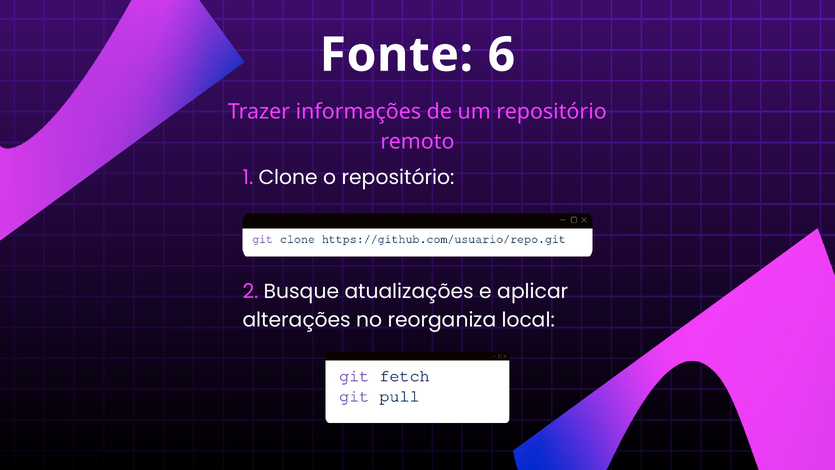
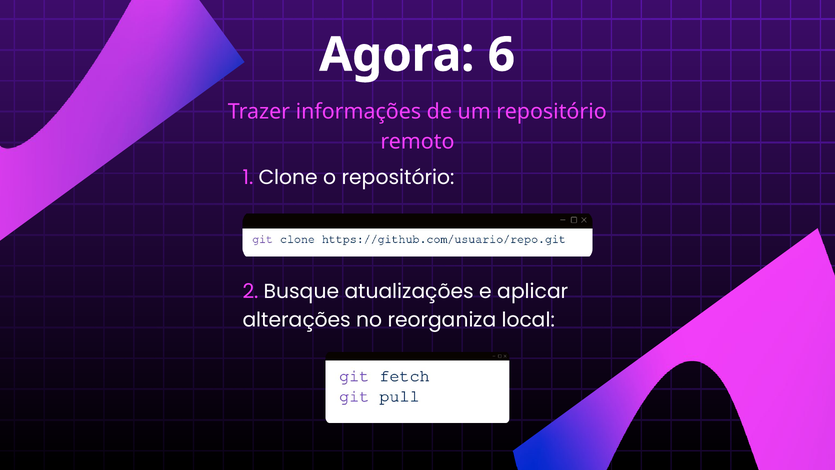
Fonte: Fonte -> Agora (397, 55)
